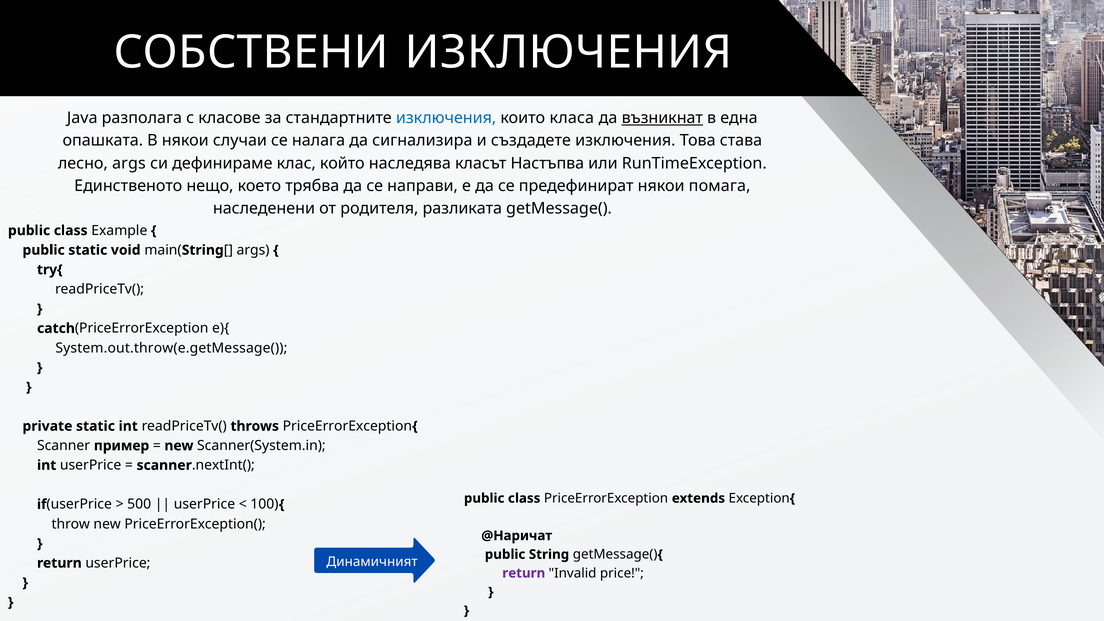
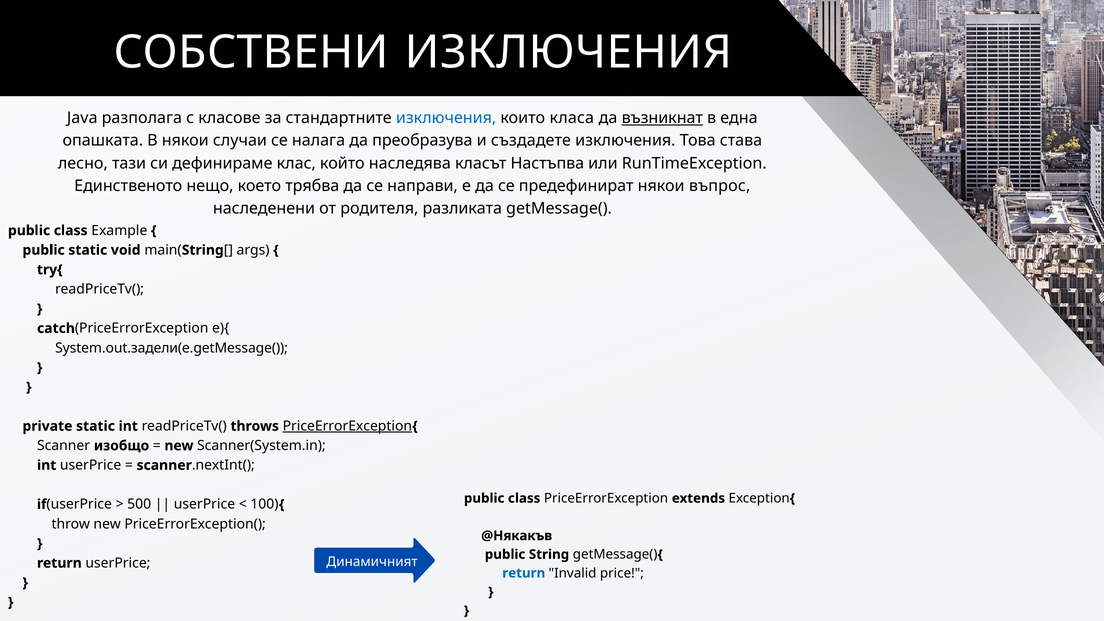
сигнализира: сигнализира -> преобразува (422, 141)
лесно args: args -> тази (129, 163)
помага: помага -> въпрос (720, 186)
System.out.throw(e.getMessage(: System.out.throw(e.getMessage( -> System.out.задели(e.getMessage( (172, 348)
PriceErrorException underline: none -> present (347, 426)
пример: пример -> изобщо (122, 446)
@Наричат: @Наричат -> @Някакъв (517, 536)
return colour: purple -> blue (524, 573)
